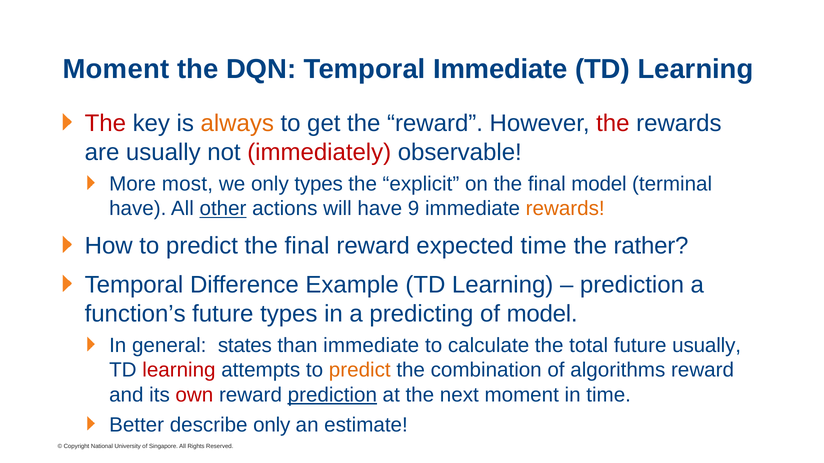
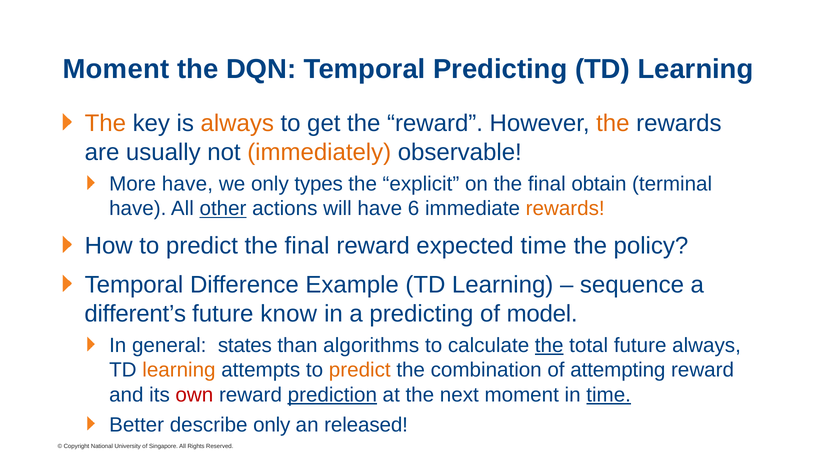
Temporal Immediate: Immediate -> Predicting (500, 69)
The colour: red -> orange (105, 123)
the colour: red -> orange (613, 123)
immediately colour: red -> orange (319, 152)
More most: most -> have (187, 184)
final model: model -> obtain (599, 184)
9: 9 -> 6 (414, 209)
rather: rather -> policy (651, 246)
prediction: prediction -> sequence (632, 285)
function’s: function’s -> different’s (135, 314)
future types: types -> know (289, 314)
than immediate: immediate -> algorithms (371, 346)
the underline: none -> present (549, 346)
future usually: usually -> always (707, 346)
learning colour: red -> orange (179, 371)
algorithms: algorithms -> attempting (618, 371)
time underline: none -> present (609, 395)
estimate: estimate -> released (366, 425)
